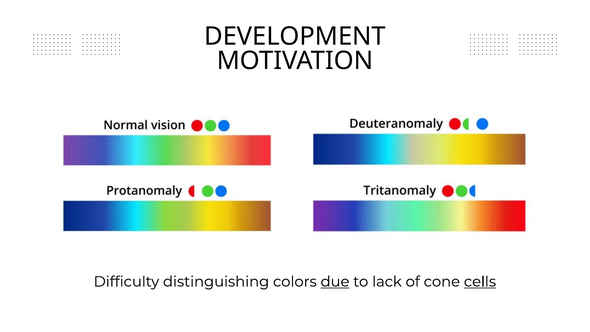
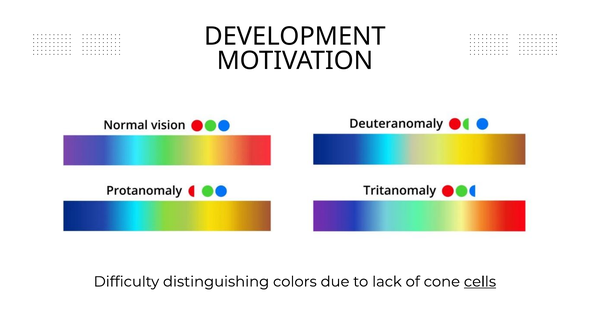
due underline: present -> none (335, 282)
